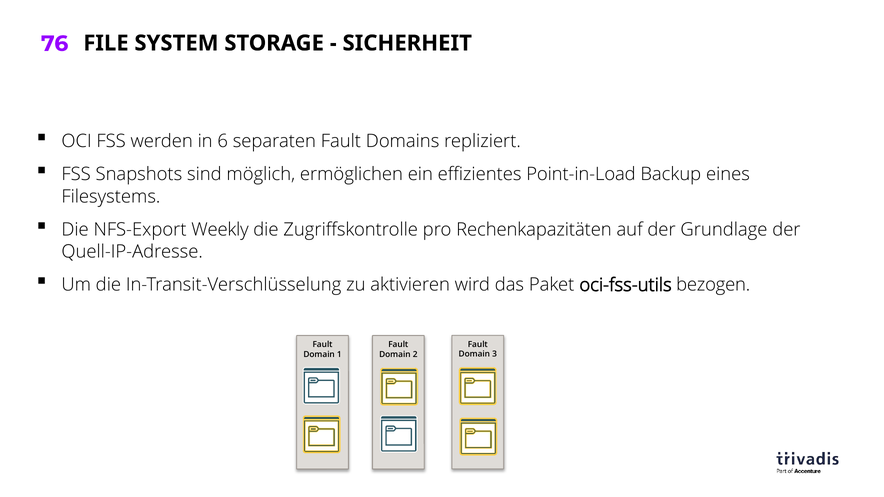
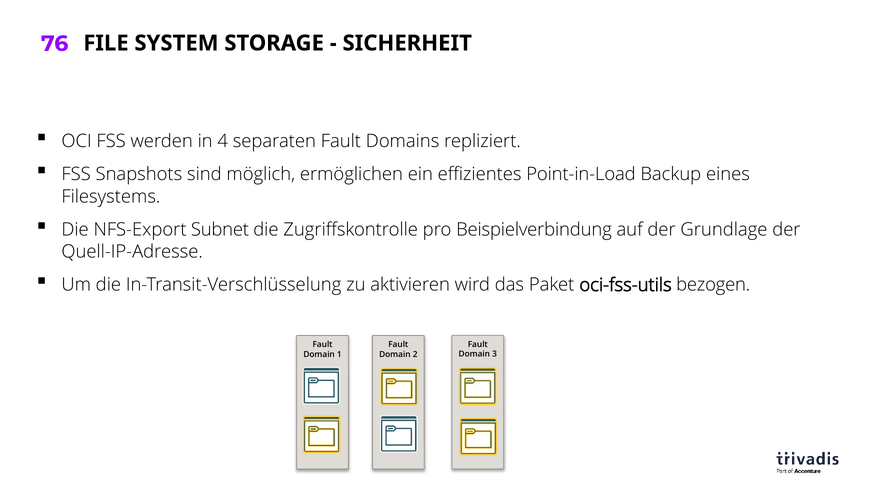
6: 6 -> 4 (223, 141)
Weekly: Weekly -> Subnet (220, 230)
Rechenkapazitäten: Rechenkapazitäten -> Beispielverbindung (534, 230)
